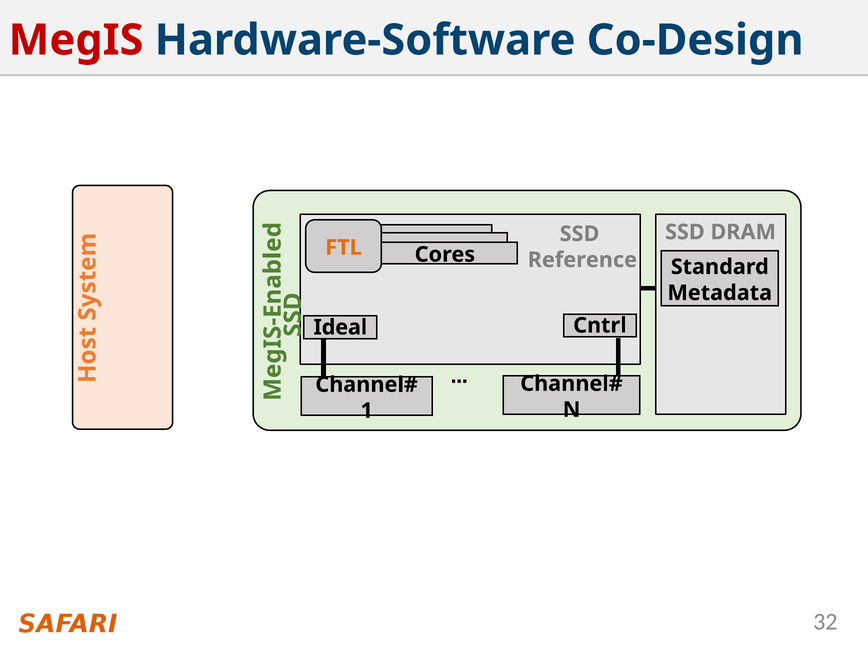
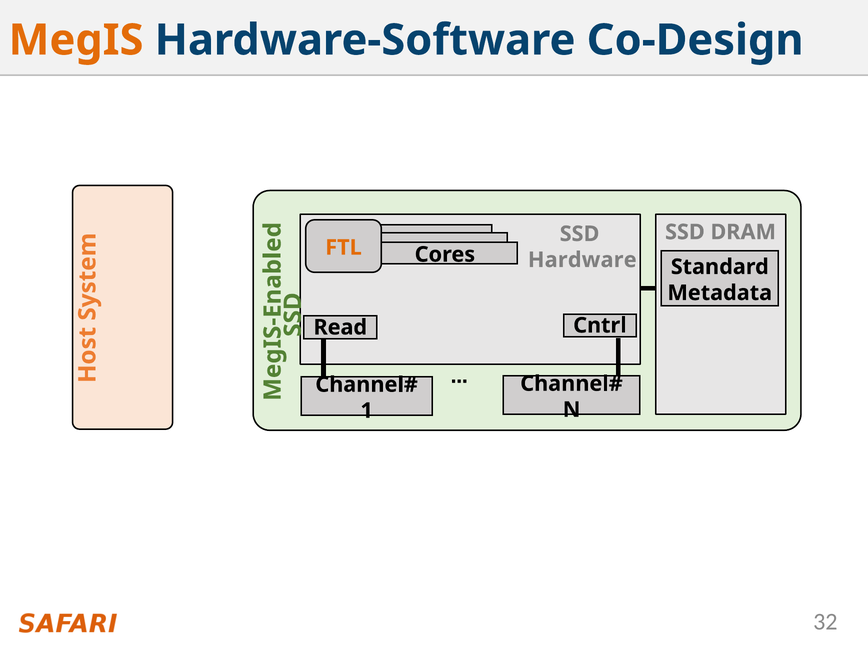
MegIS colour: red -> orange (76, 40)
Reference: Reference -> Hardware (582, 260)
Ideal: Ideal -> Read (340, 327)
